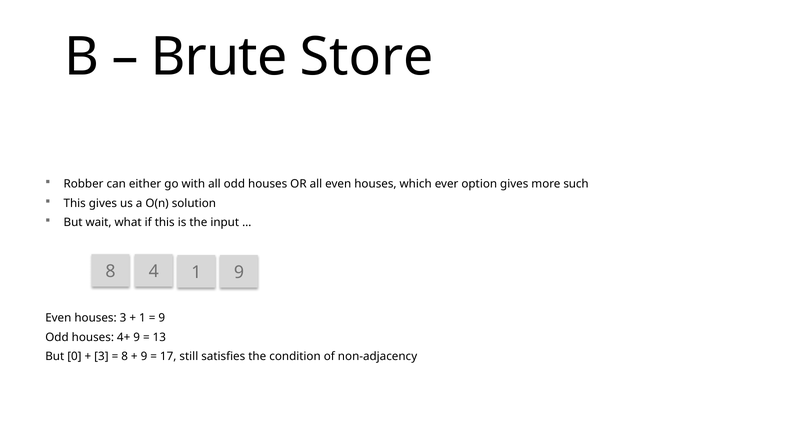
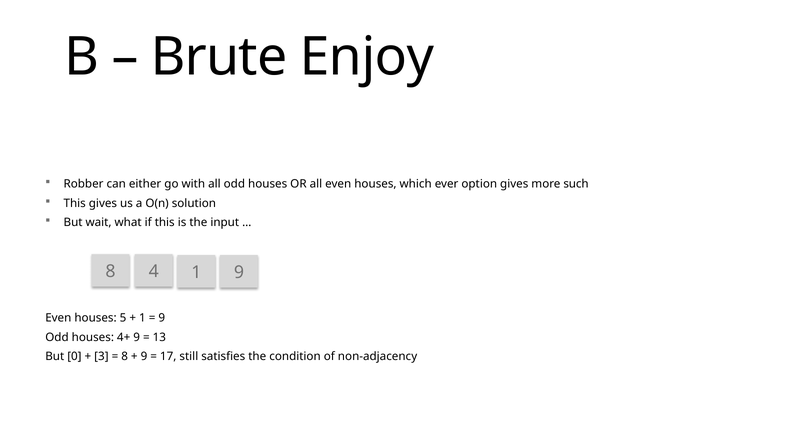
Store: Store -> Enjoy (367, 57)
houses 3: 3 -> 5 (123, 318)
